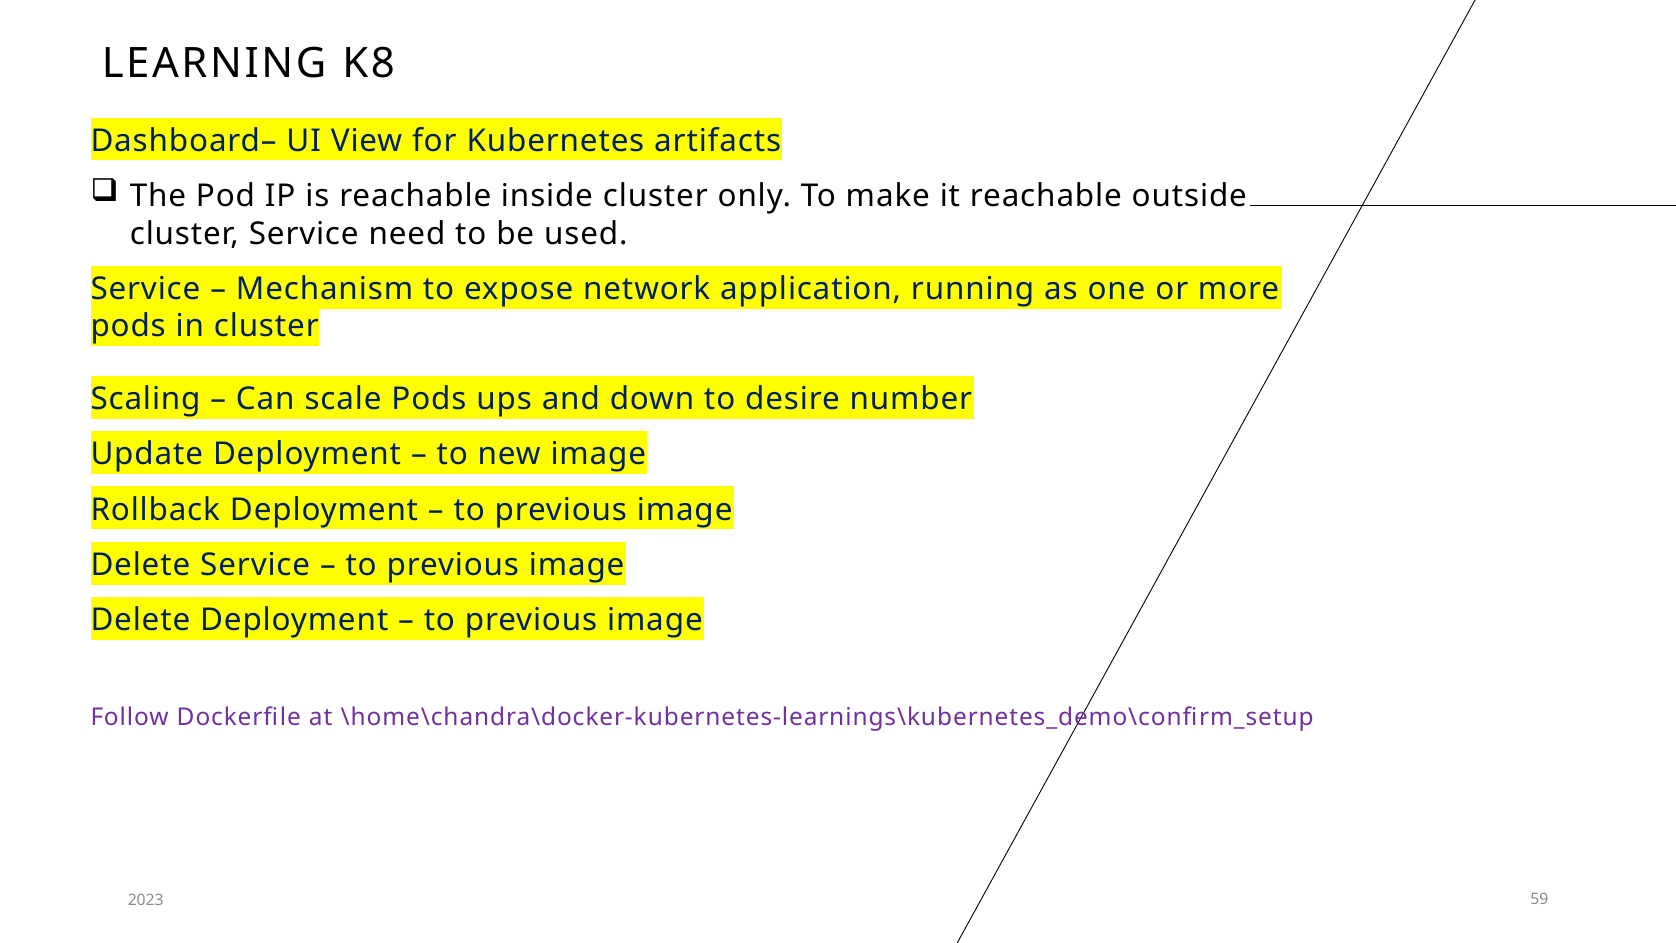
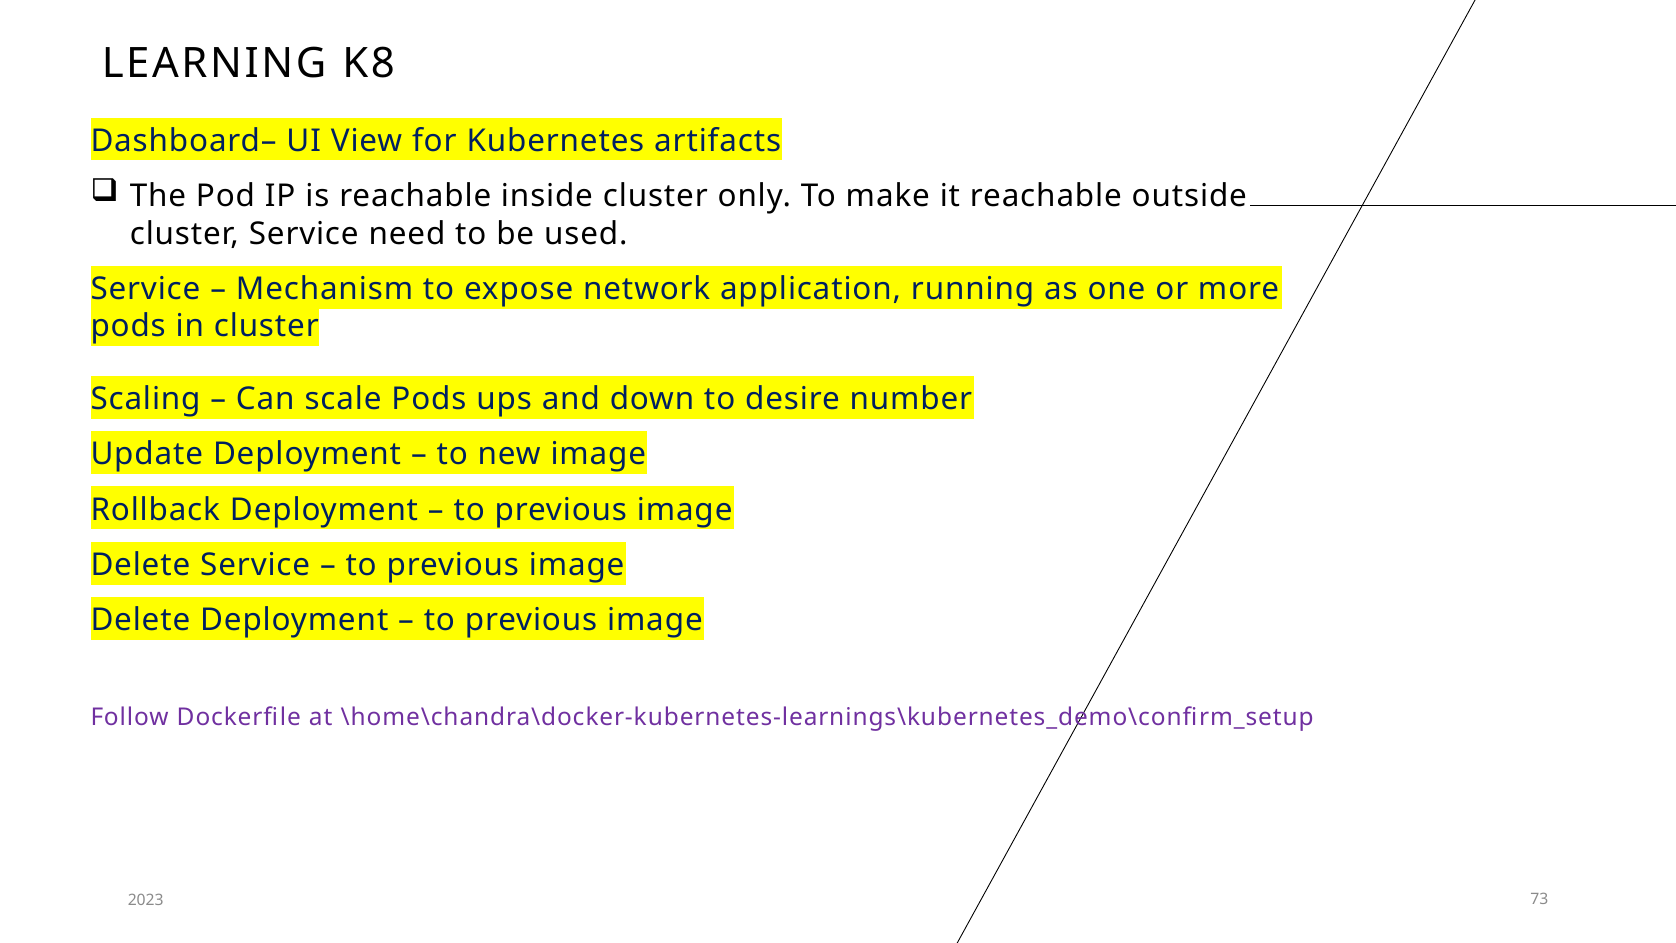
59: 59 -> 73 (1539, 899)
